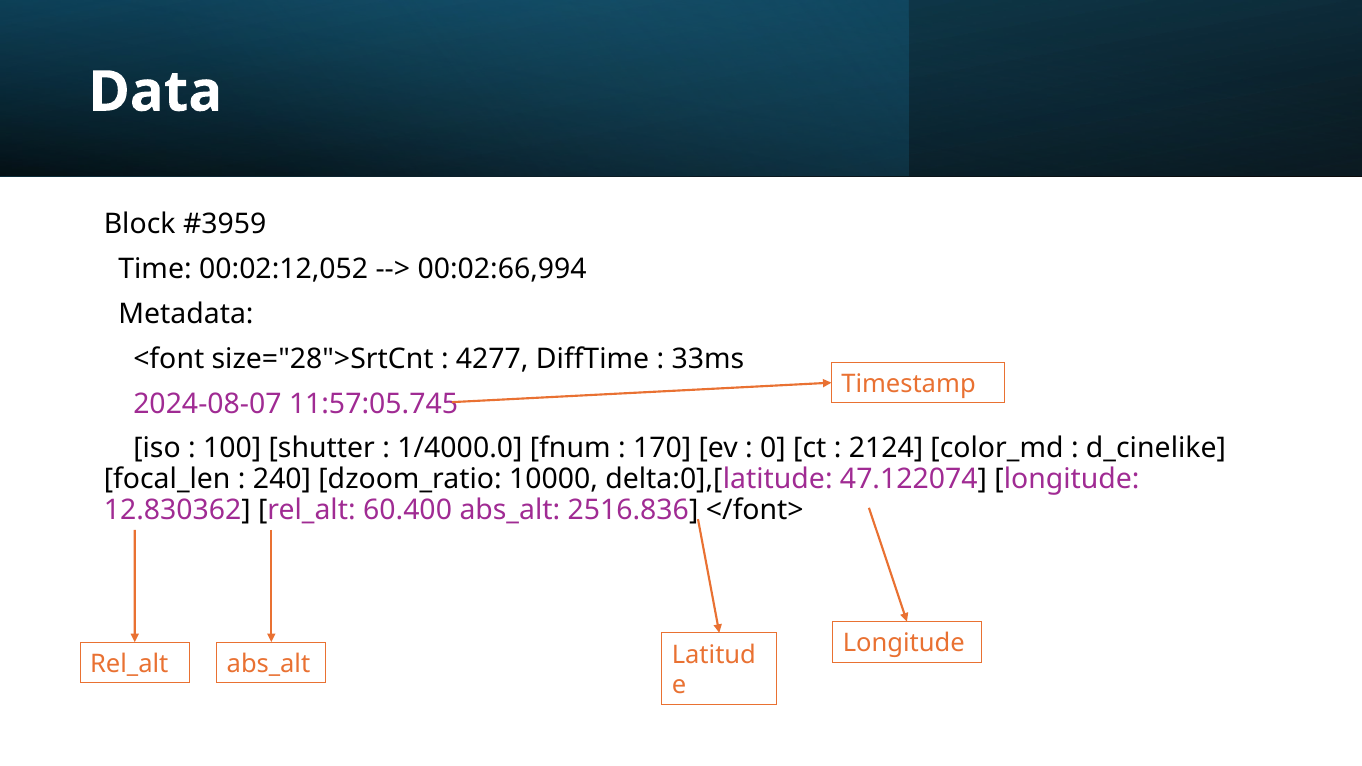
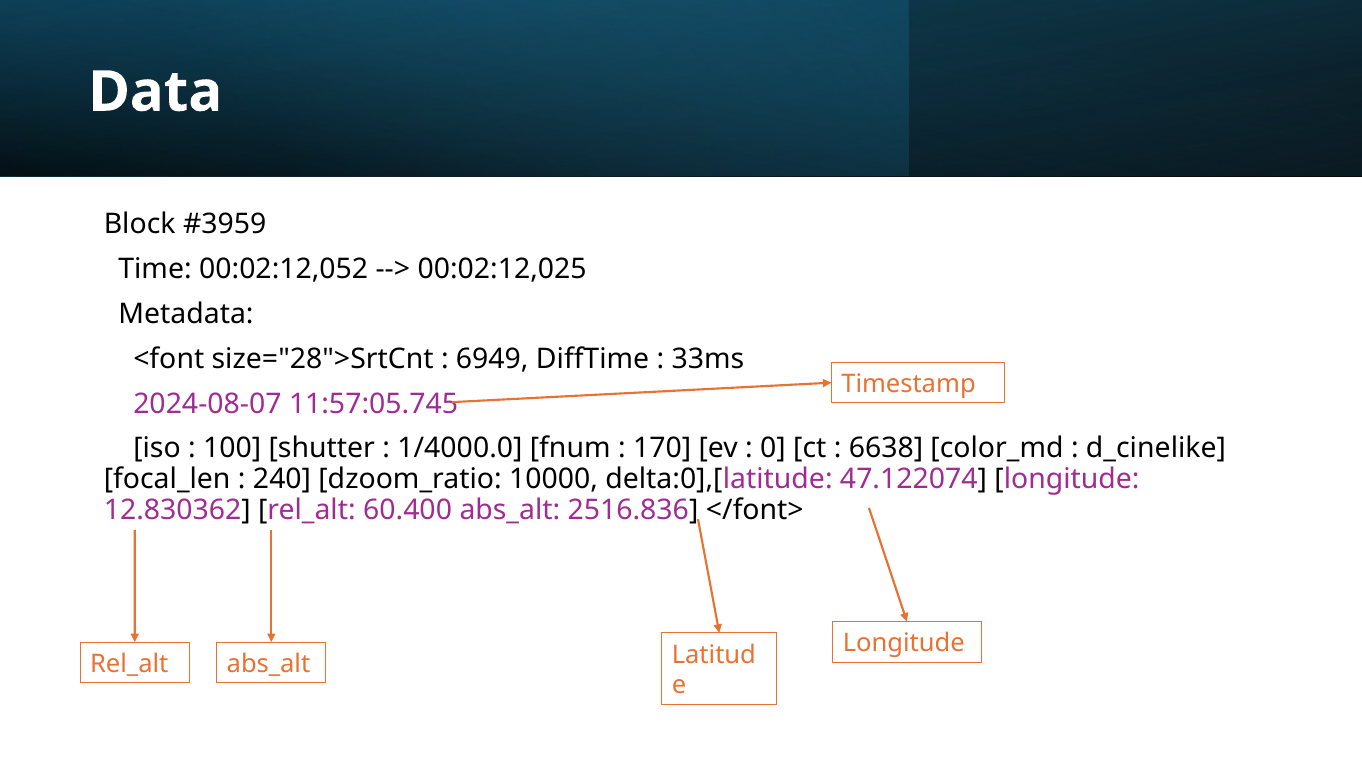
00:02:66,994: 00:02:66,994 -> 00:02:12,025 (502, 269)
4277: 4277 -> 6949 (492, 359)
2124: 2124 -> 6638 (886, 449)
